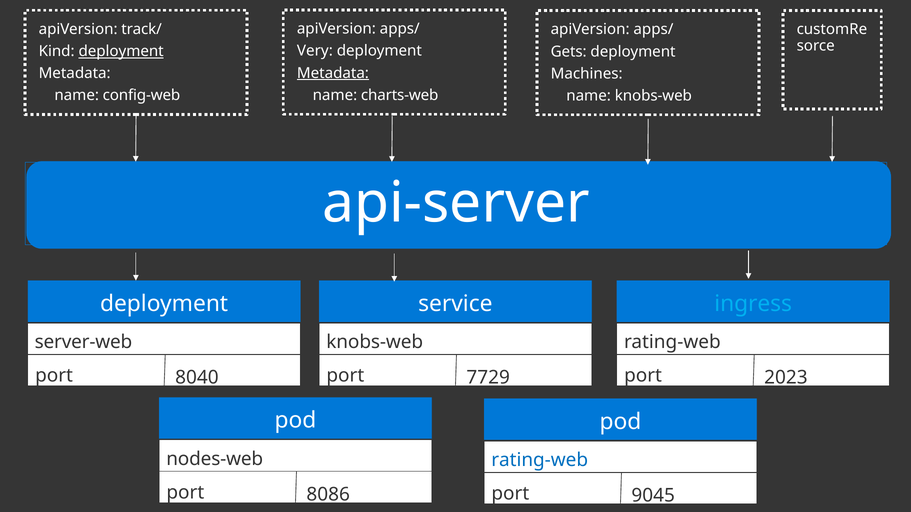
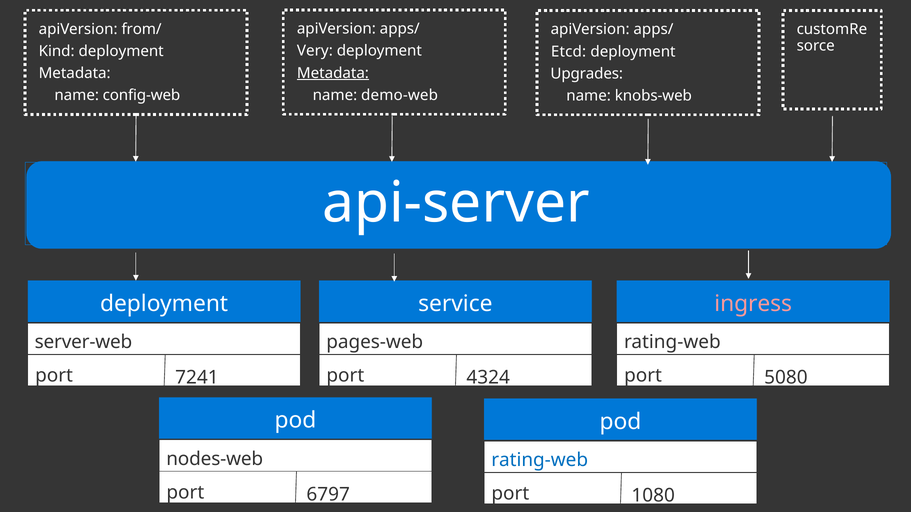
track/: track/ -> from/ (142, 29)
deployment underline: present -> none (121, 51)
Gets: Gets -> Etcd (569, 52)
Machines: Machines -> Upgrades (587, 74)
charts-web: charts-web -> demo-web (400, 95)
ingress colour: light blue -> pink (753, 304)
knobs-web: knobs-web -> pages-web (375, 343)
8040: 8040 -> 7241 (197, 378)
7729: 7729 -> 4324 (488, 378)
2023: 2023 -> 5080 (786, 378)
8086: 8086 -> 6797 (328, 495)
9045: 9045 -> 1080 (653, 496)
